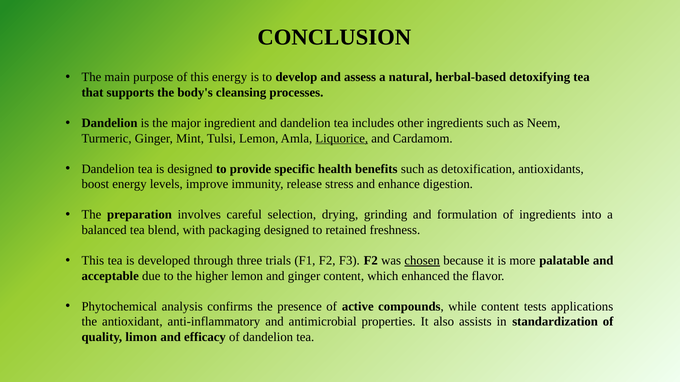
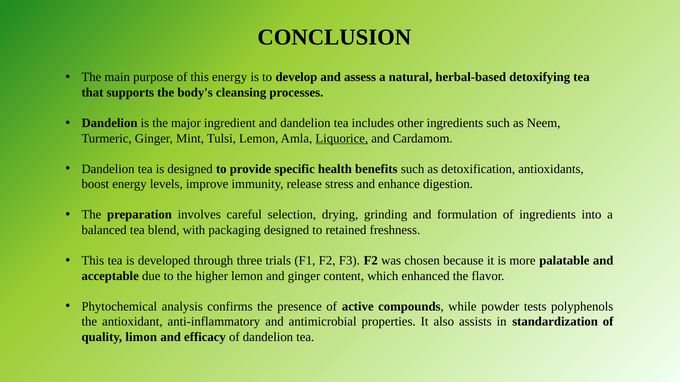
chosen underline: present -> none (422, 261)
while content: content -> powder (500, 307)
applications: applications -> polyphenols (582, 307)
